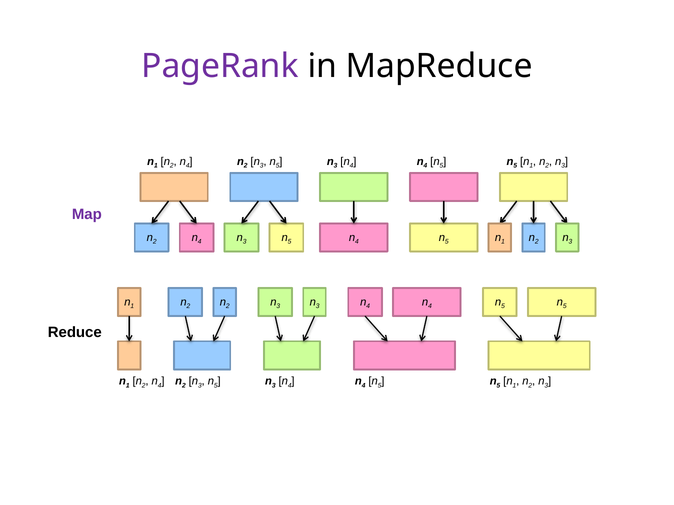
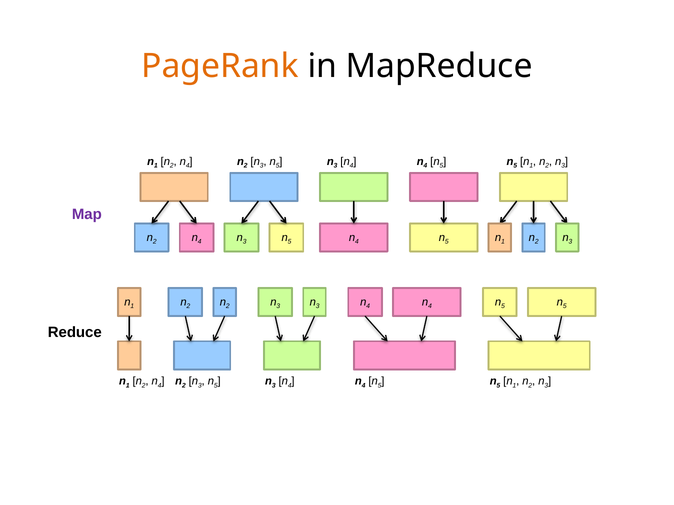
PageRank colour: purple -> orange (220, 66)
